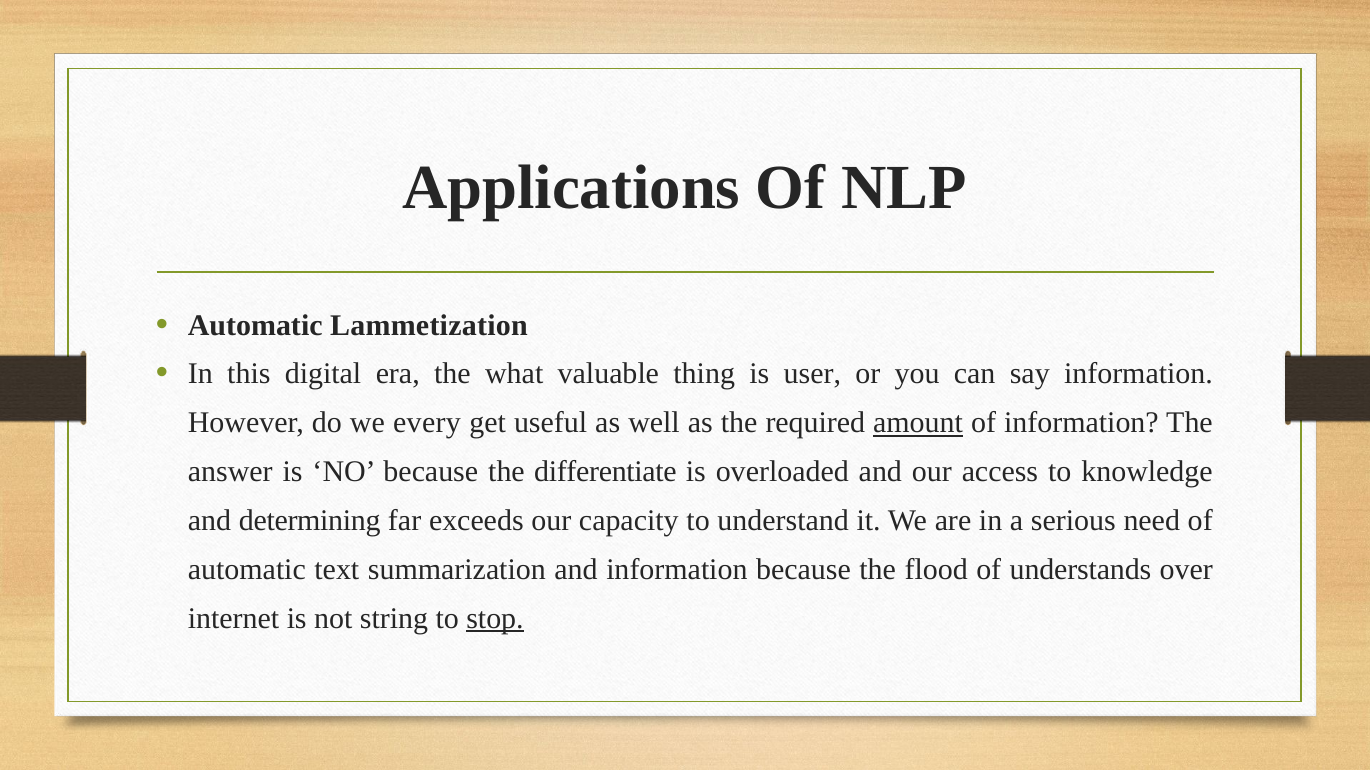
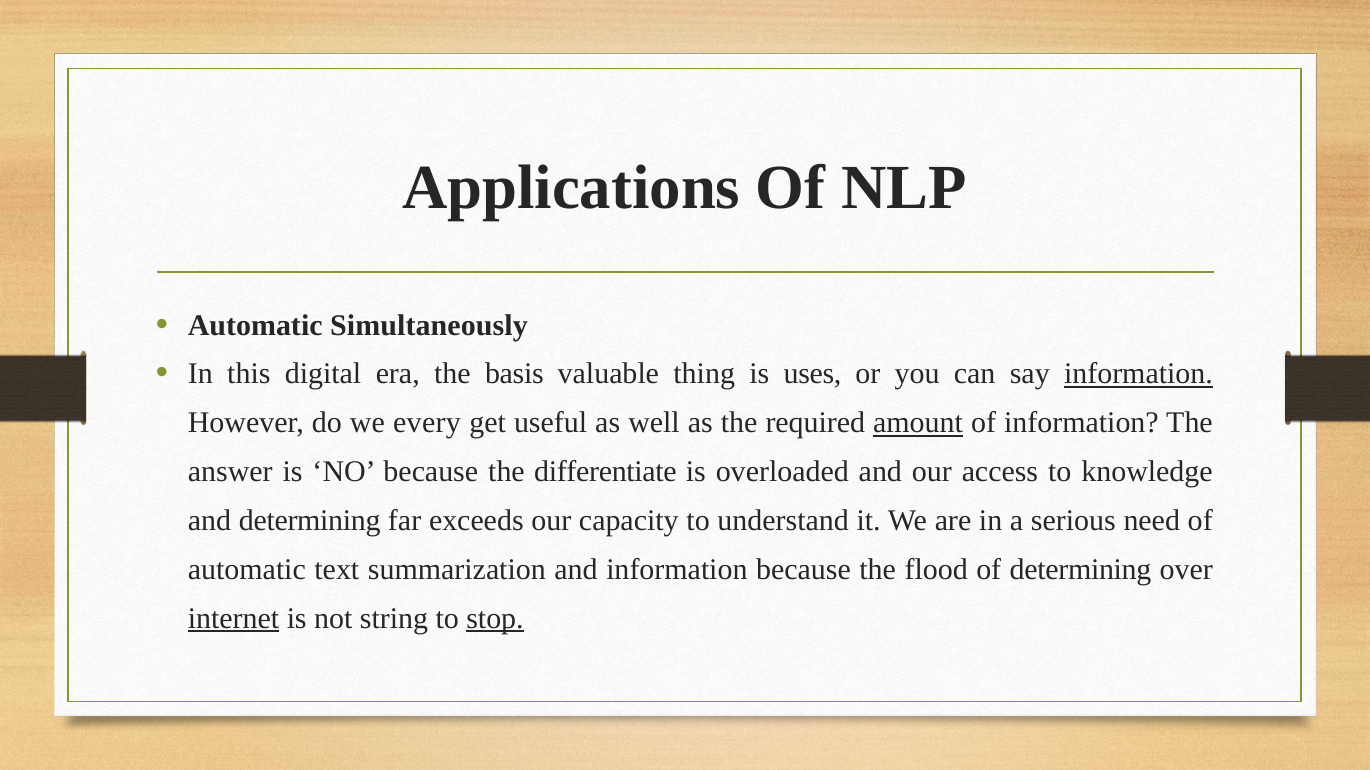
Lammetization: Lammetization -> Simultaneously (429, 325)
what: what -> basis (514, 374)
user: user -> uses (813, 374)
information underline: none -> present (1138, 374)
of understands: understands -> determining (1081, 570)
internet underline: none -> present (234, 619)
